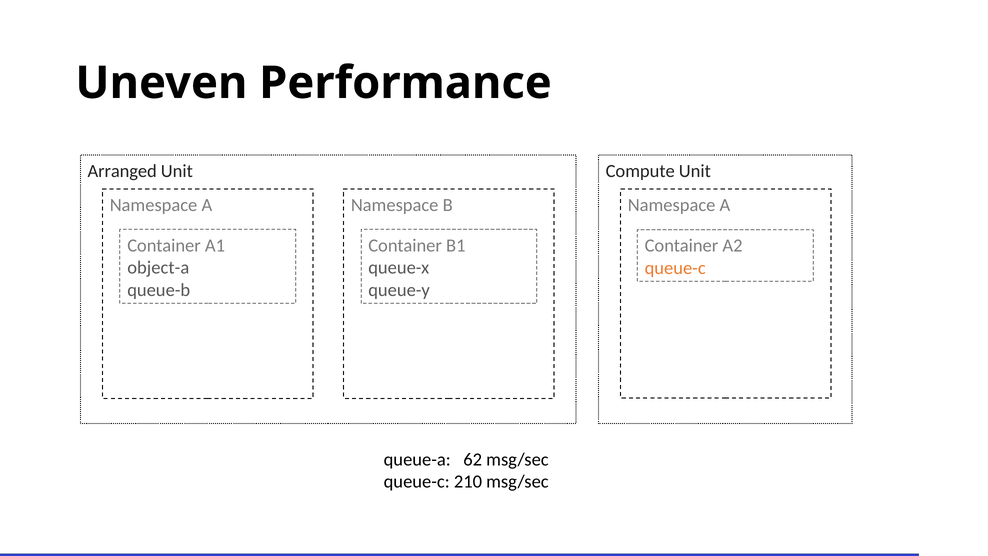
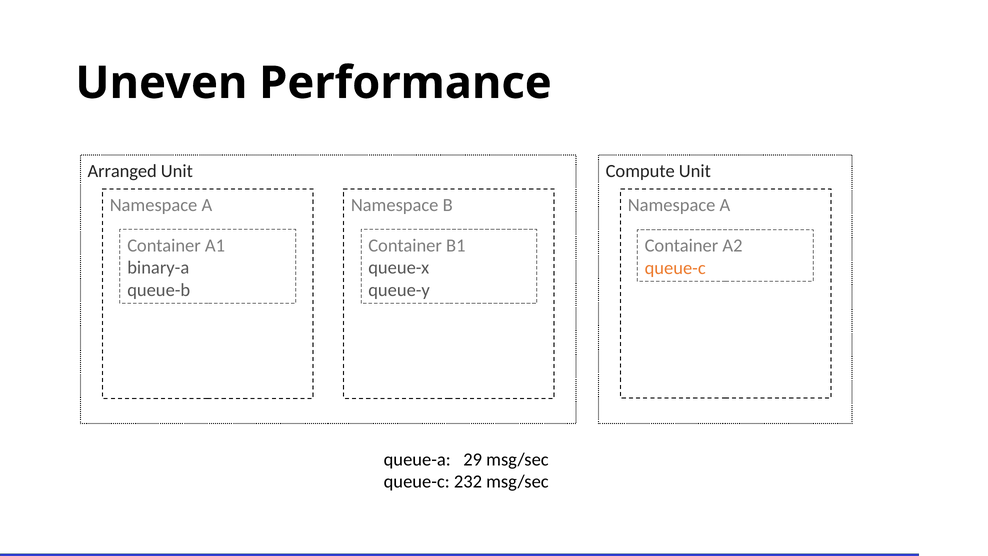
object-a: object-a -> binary-a (158, 268)
62: 62 -> 29 (473, 459)
210: 210 -> 232 (468, 482)
